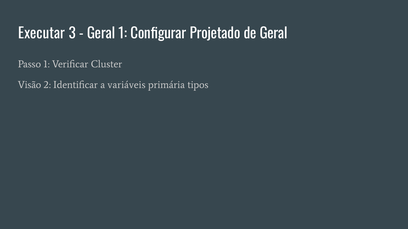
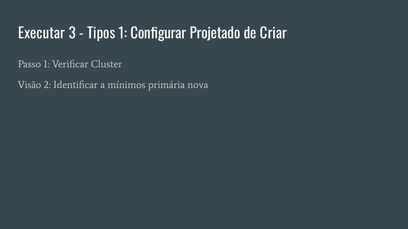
Geral: Geral -> Tipos (101, 34)
de Geral: Geral -> Criar (274, 34)
variáveis: variáveis -> mínimos (127, 85)
tipos: tipos -> nova (198, 85)
